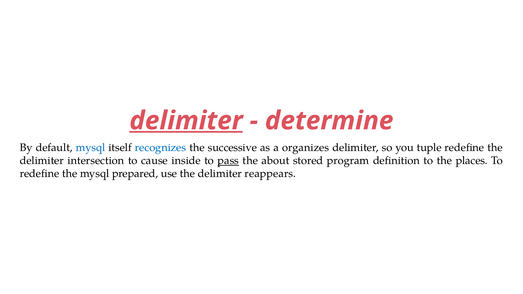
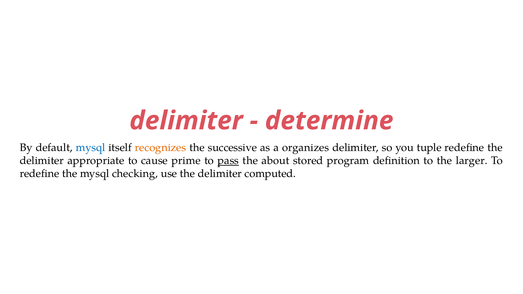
delimiter underline: present -> none (186, 121)
recognizes colour: blue -> orange (161, 148)
intersection: intersection -> appropriate (96, 161)
inside: inside -> prime (186, 161)
places: places -> larger (472, 161)
prepared: prepared -> checking (135, 174)
reappears: reappears -> computed (270, 174)
